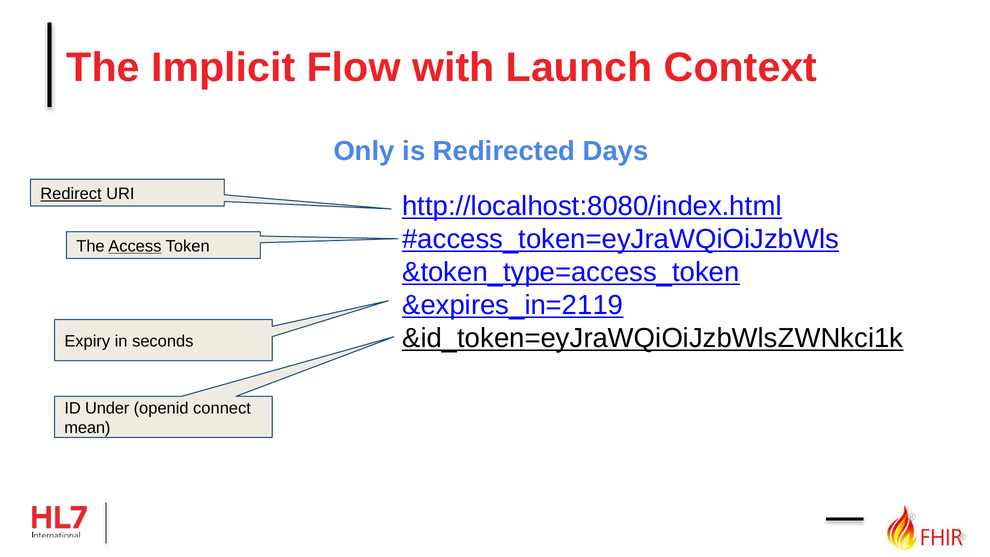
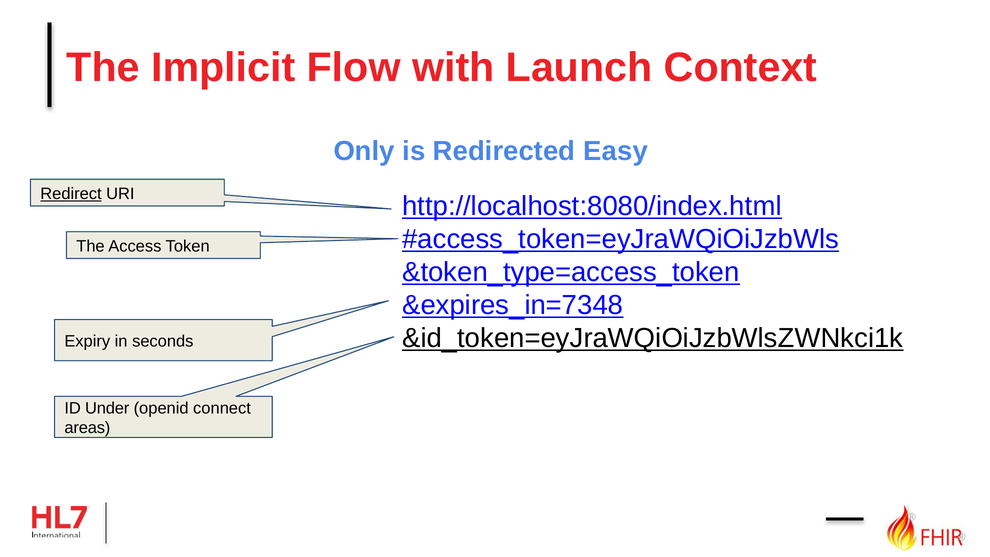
Days: Days -> Easy (616, 151)
Access underline: present -> none (135, 246)
&expires_in=2119: &expires_in=2119 -> &expires_in=7348 (513, 305)
mean: mean -> areas (87, 428)
